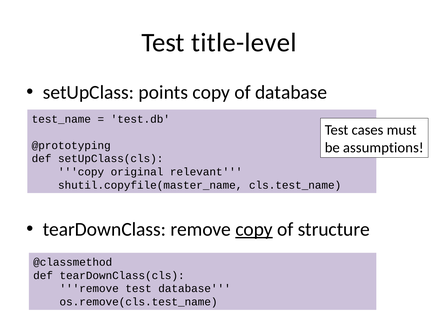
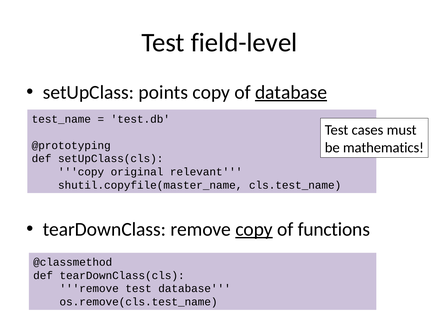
title-level: title-level -> field-level (244, 42)
database underline: none -> present (291, 92)
assumptions: assumptions -> mathematics (383, 147)
structure: structure -> functions (334, 229)
